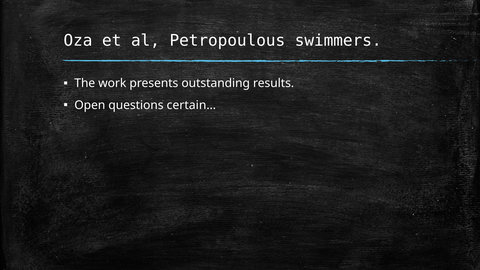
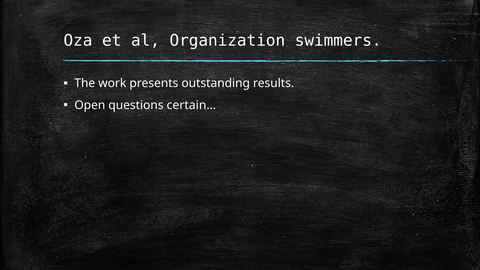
Petropoulous: Petropoulous -> Organization (227, 40)
